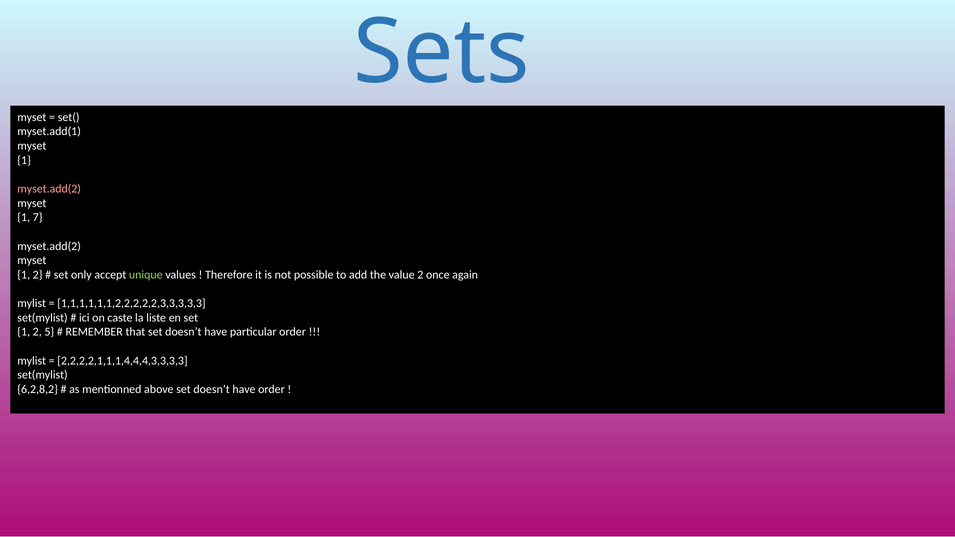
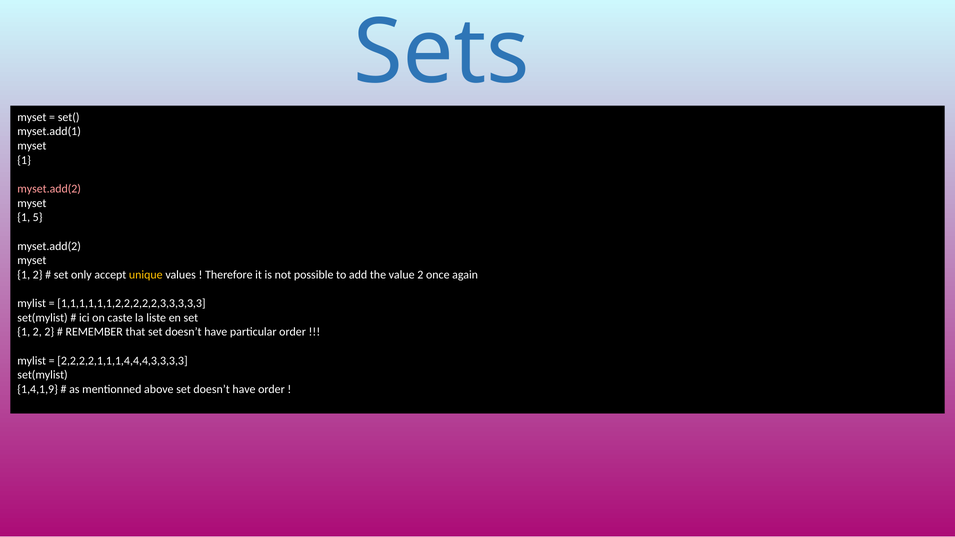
7: 7 -> 5 (38, 218)
unique colour: light green -> yellow (146, 275)
2 5: 5 -> 2 (49, 332)
6,2,8,2: 6,2,8,2 -> 1,4,1,9 (38, 389)
